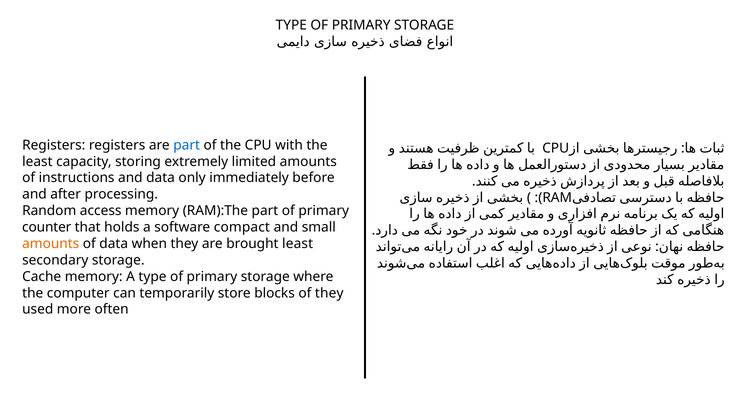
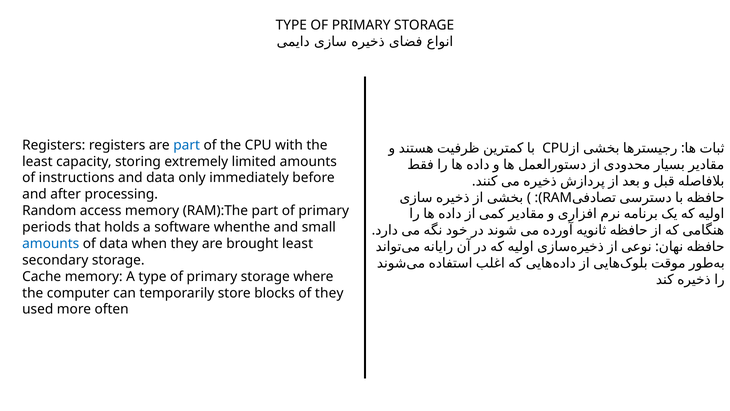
counter: counter -> periods (47, 227)
compact: compact -> whenthe (242, 227)
amounts colour: orange -> blue (51, 243)
